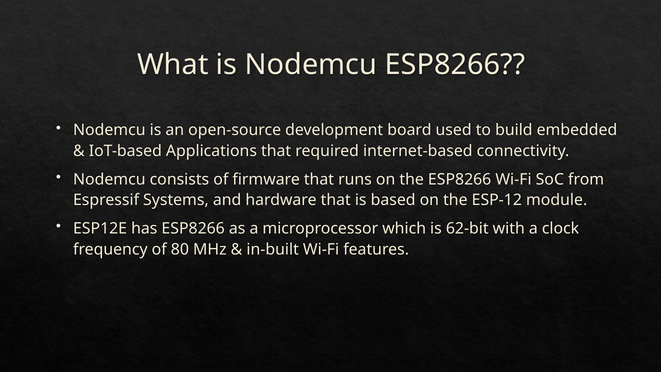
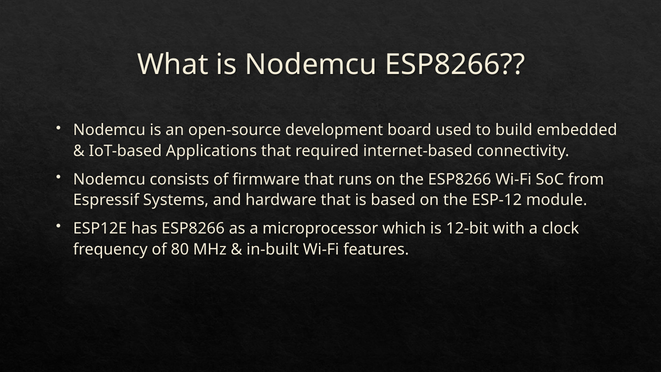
62-bit: 62-bit -> 12-bit (467, 228)
